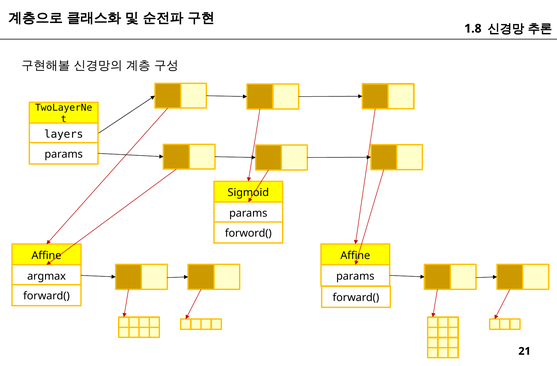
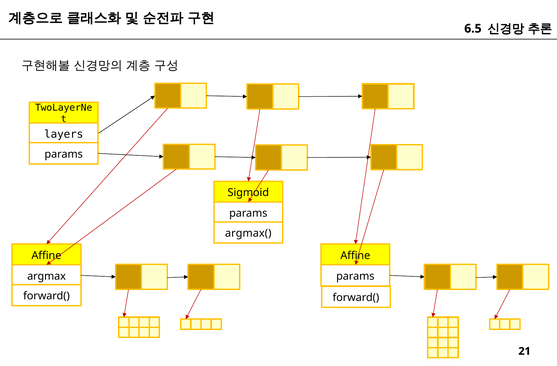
1.8: 1.8 -> 6.5 (473, 29)
forword(: forword( -> argmax( (248, 233)
